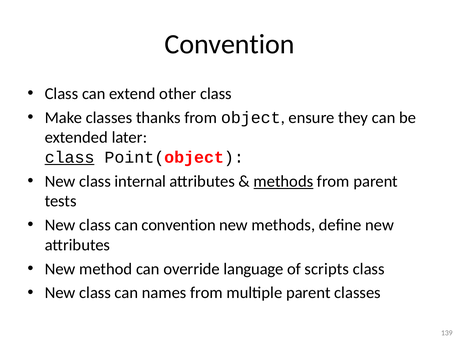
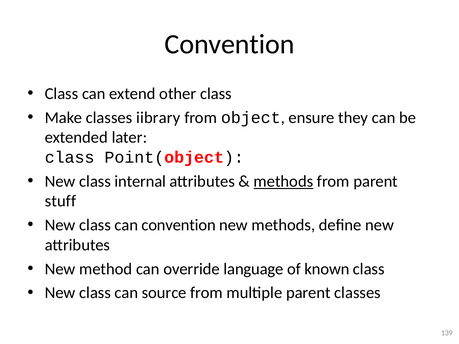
thanks: thanks -> iibrary (158, 118)
class underline: present -> none (70, 157)
tests: tests -> stuff (61, 201)
scripts: scripts -> known (327, 269)
names: names -> source (164, 293)
